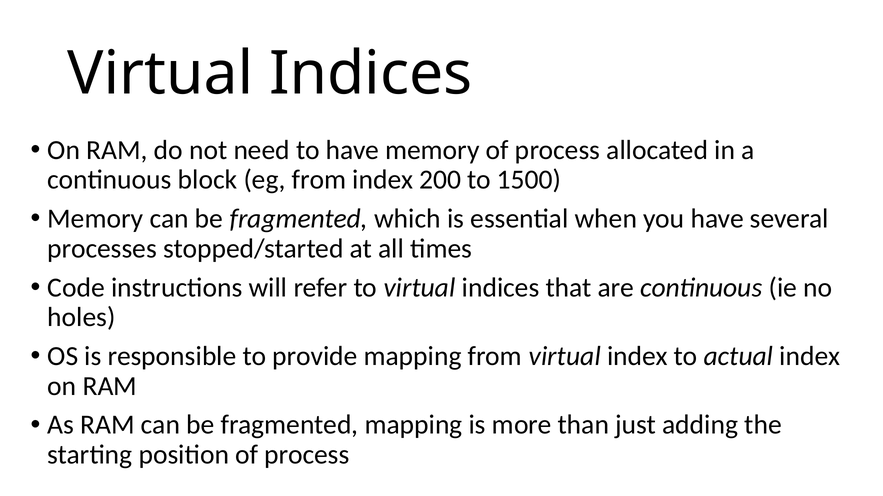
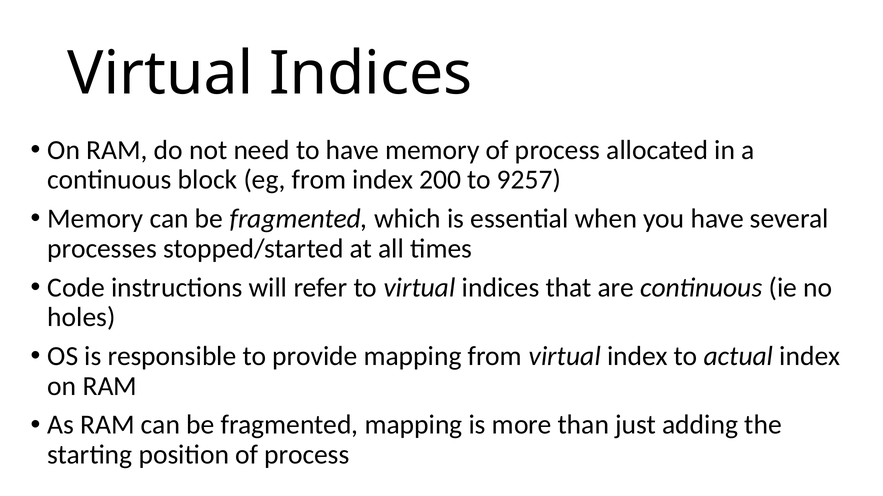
1500: 1500 -> 9257 (529, 180)
